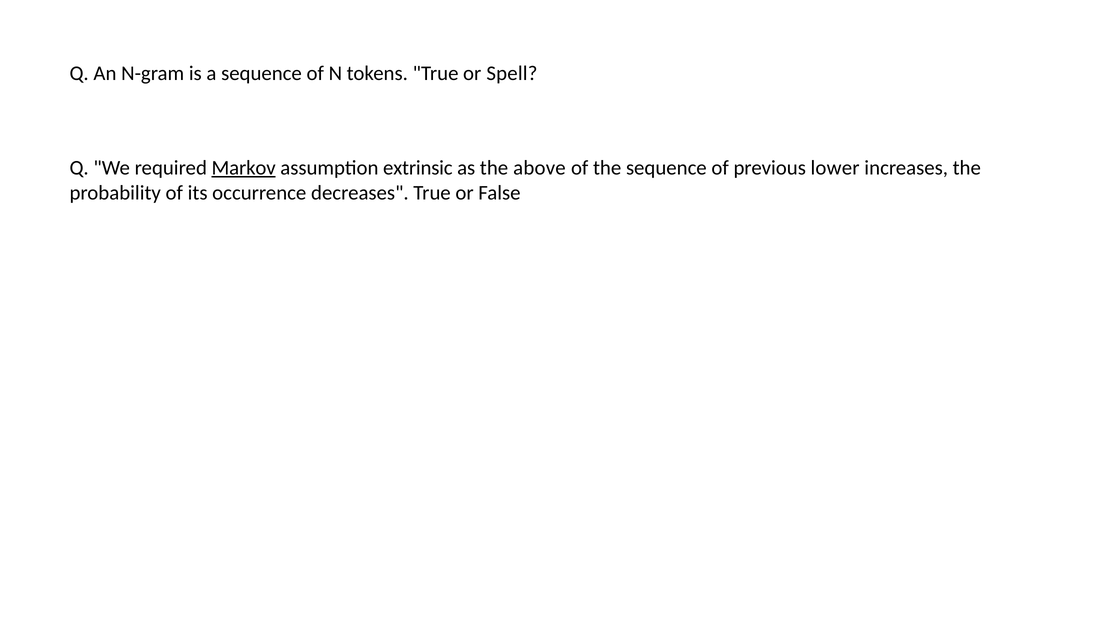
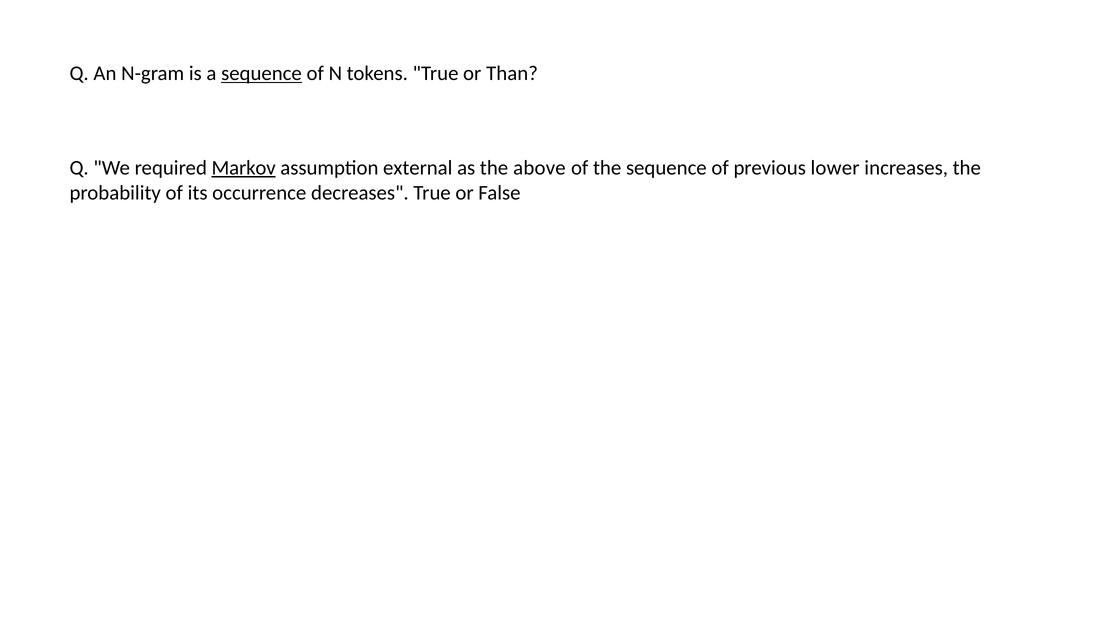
sequence underline: none -> present (262, 73)
Spell: Spell -> Than (512, 73)
extrinsic: extrinsic -> external (418, 168)
